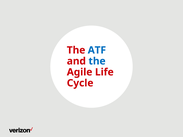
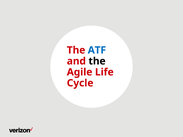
the colour: blue -> black (97, 61)
